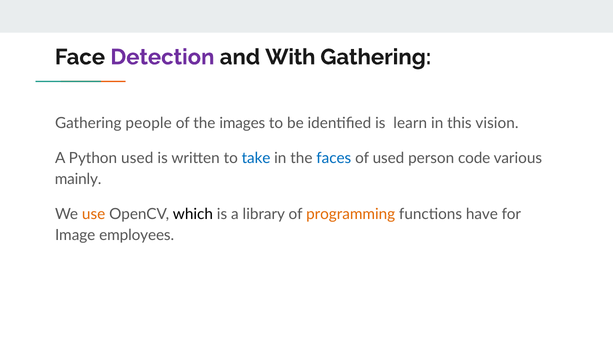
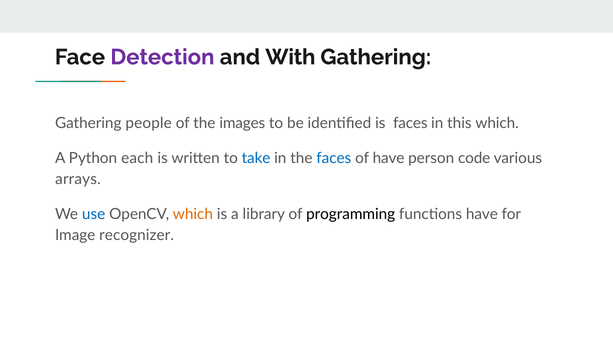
is learn: learn -> faces (410, 123)
this vision: vision -> which (497, 123)
Python used: used -> each (137, 158)
of used: used -> have (389, 158)
mainly: mainly -> arrays (78, 179)
use colour: orange -> blue (94, 214)
which colour: black -> orange (193, 214)
programming colour: orange -> black (351, 214)
employees: employees -> recognizer (137, 235)
